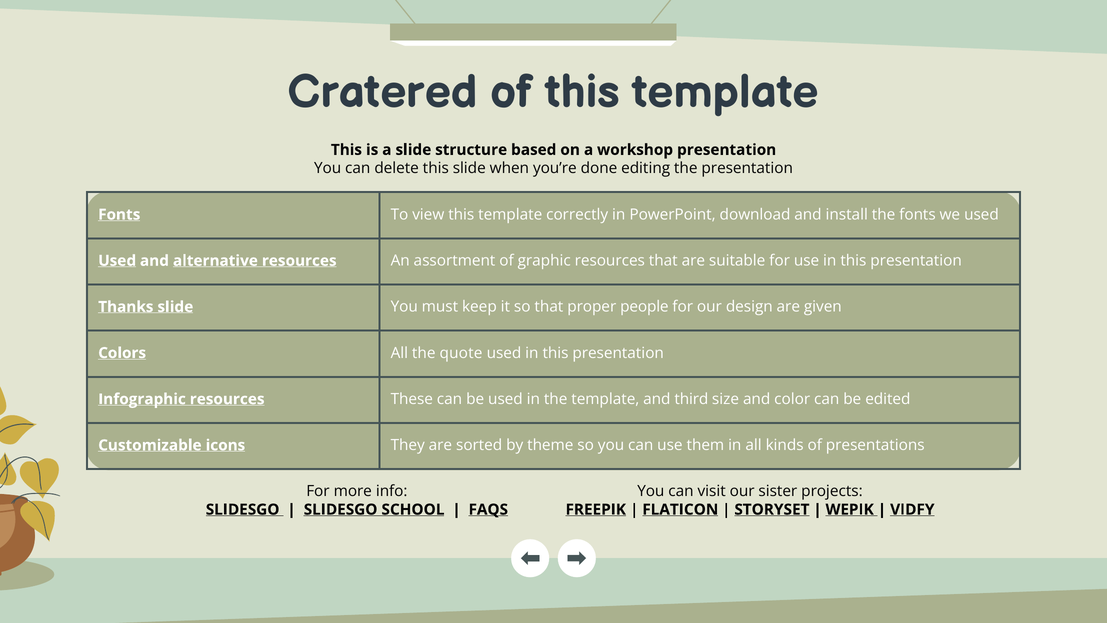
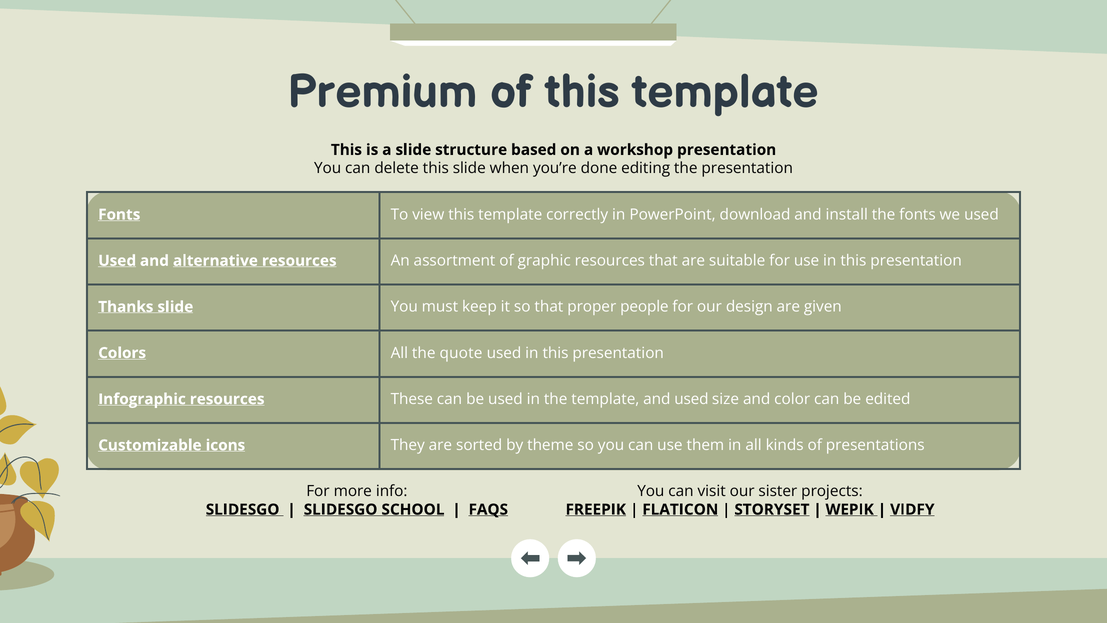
Cratered: Cratered -> Premium (383, 92)
and third: third -> used (691, 399)
